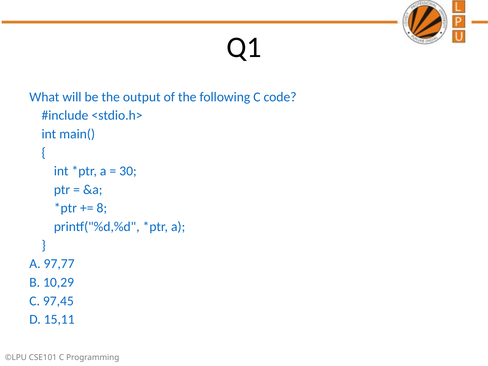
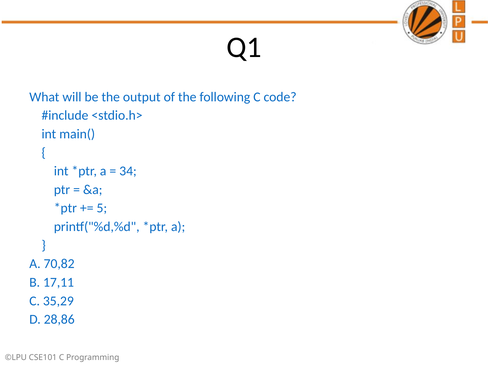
30: 30 -> 34 (128, 171)
8: 8 -> 5 (102, 208)
97,77: 97,77 -> 70,82 (59, 264)
10,29: 10,29 -> 17,11 (59, 282)
97,45: 97,45 -> 35,29 (58, 301)
15,11: 15,11 -> 28,86 (59, 319)
